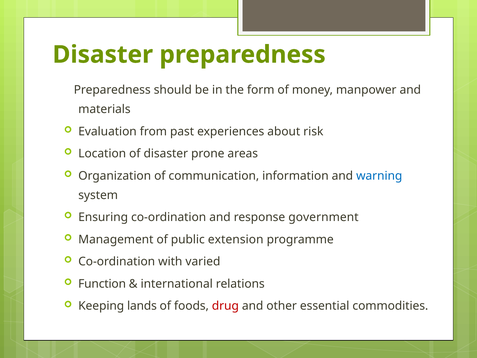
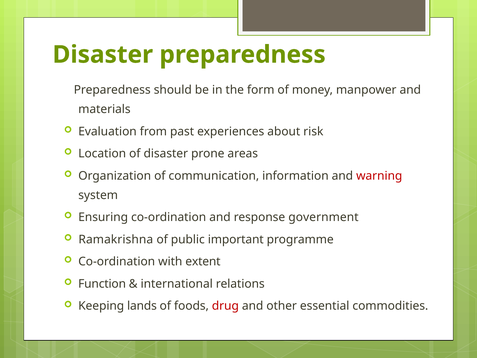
warning colour: blue -> red (379, 176)
Management: Management -> Ramakrishna (116, 239)
extension: extension -> important (236, 239)
varied: varied -> extent (203, 261)
